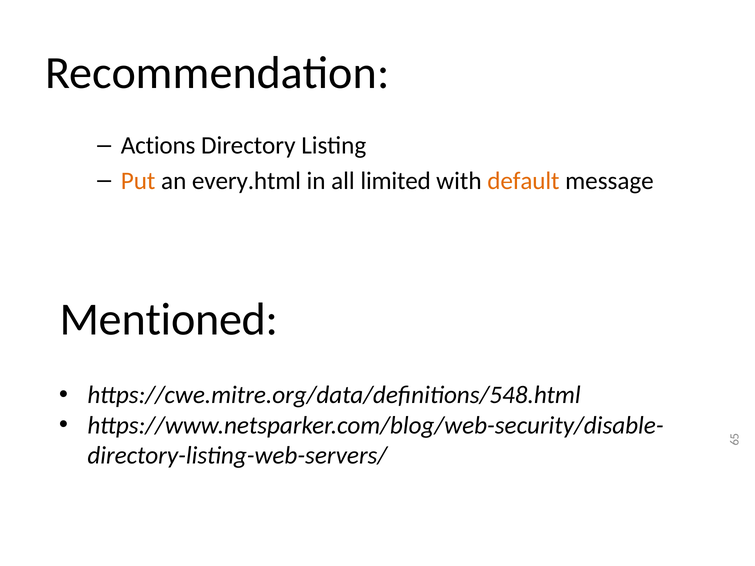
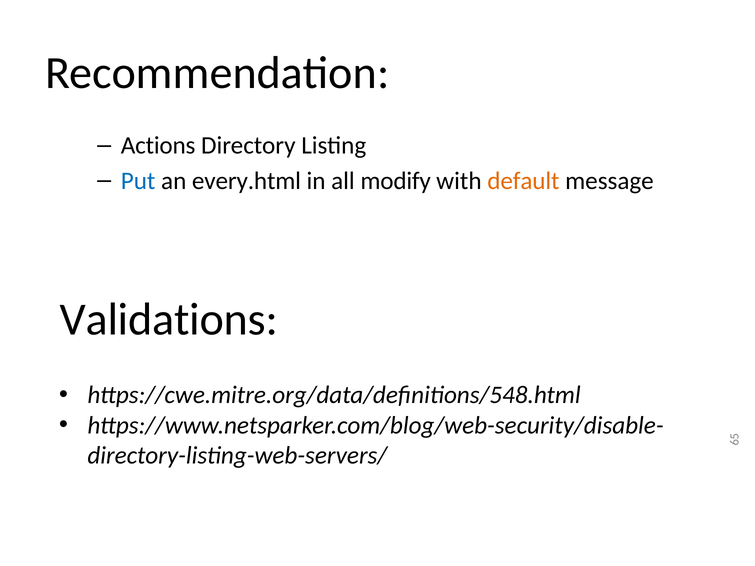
Put colour: orange -> blue (138, 181)
limited: limited -> modify (396, 181)
Mentioned: Mentioned -> Validations (169, 320)
